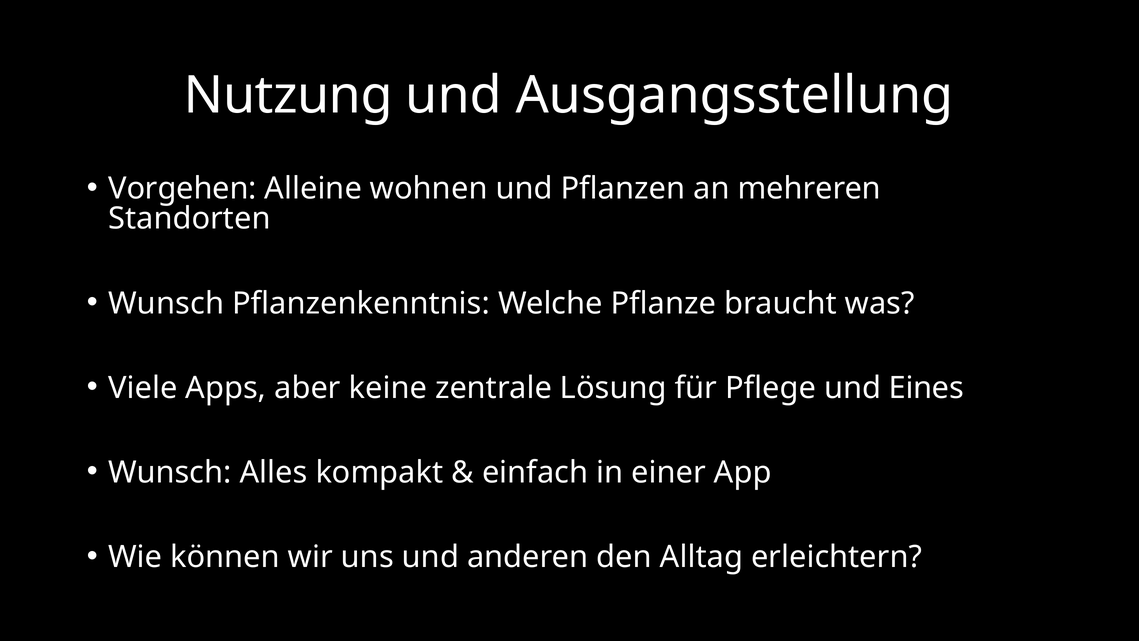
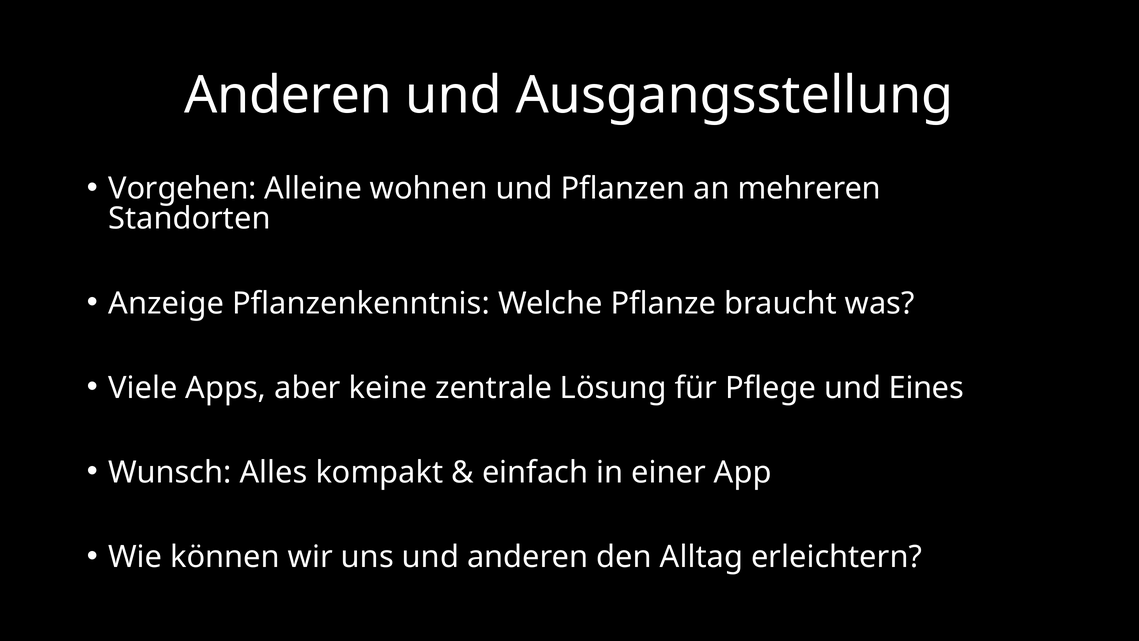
Nutzung: Nutzung -> Anderen (288, 96)
Wunsch: Wunsch -> Anzeige (166, 303)
